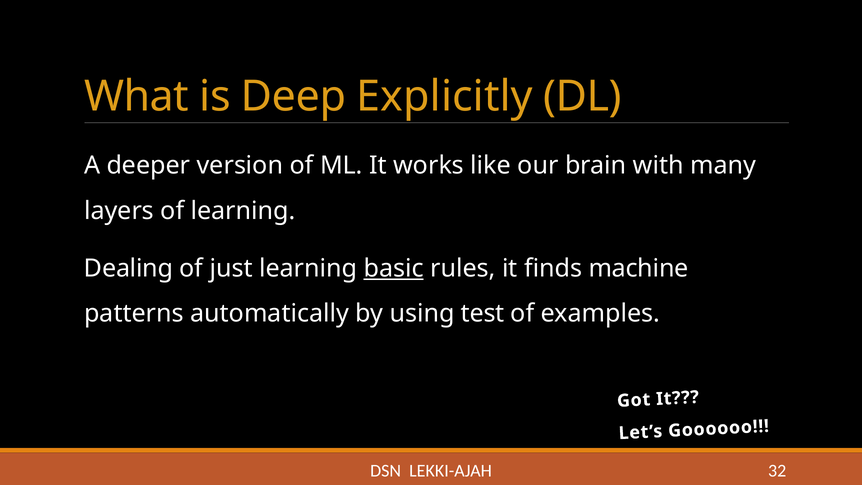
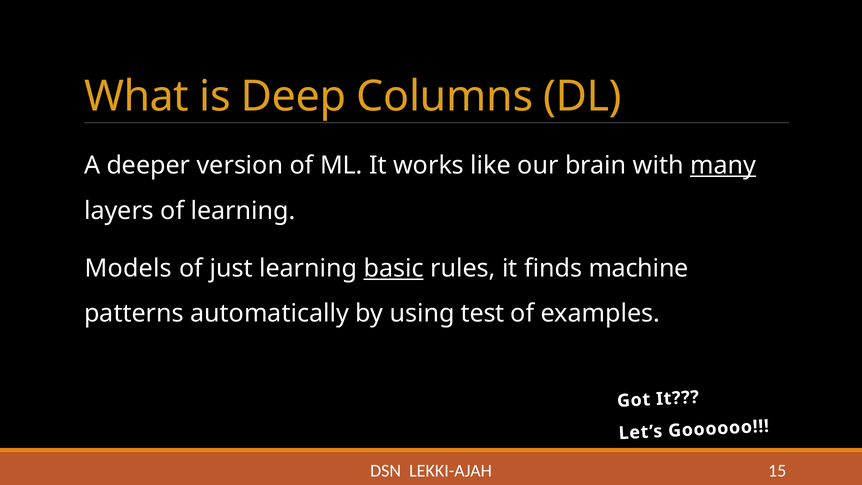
Explicitly: Explicitly -> Columns (445, 97)
many underline: none -> present (723, 166)
Dealing: Dealing -> Models (128, 268)
32: 32 -> 15 (777, 471)
